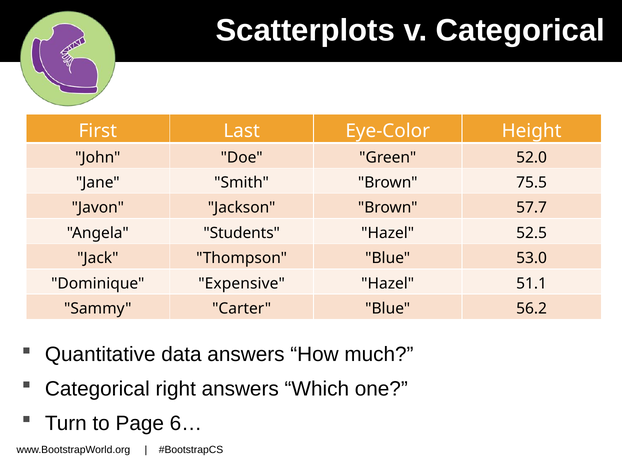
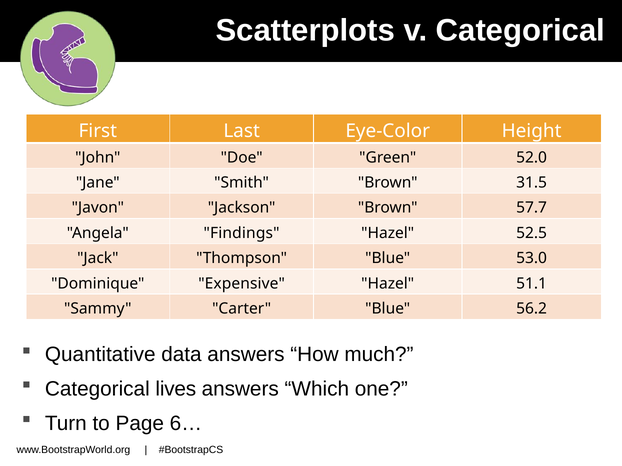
75.5: 75.5 -> 31.5 (532, 183)
Students: Students -> Findings (242, 233)
right: right -> lives (176, 389)
